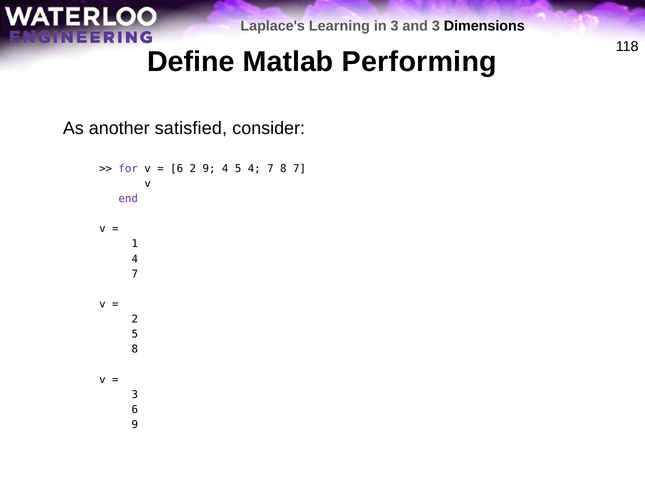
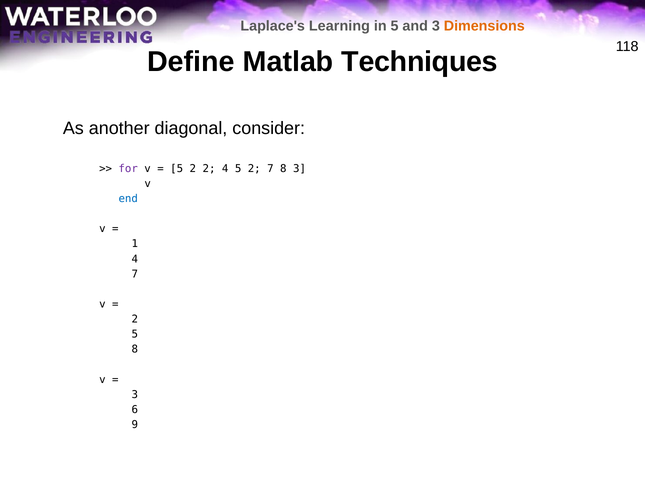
in 3: 3 -> 5 (395, 26)
Dimensions colour: black -> orange (484, 26)
Performing: Performing -> Techniques (420, 62)
satisfied: satisfied -> diagonal (191, 128)
6: 6 -> 5 (177, 168)
2 9: 9 -> 2 (209, 168)
4 5 4: 4 -> 2 (254, 168)
8 7: 7 -> 3 (300, 168)
end colour: purple -> blue (128, 199)
